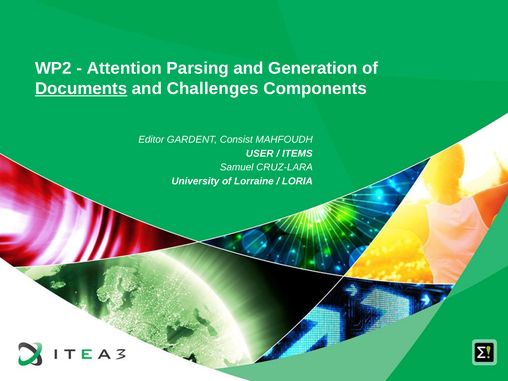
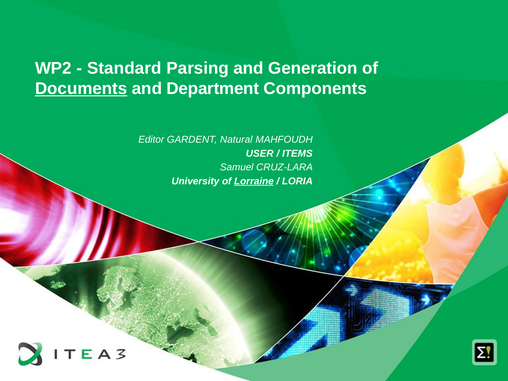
Attention: Attention -> Standard (124, 68)
Challenges: Challenges -> Department (213, 89)
Consist: Consist -> Natural (236, 140)
Lorraine underline: none -> present (254, 181)
